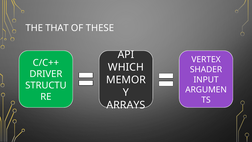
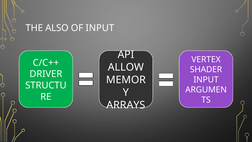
THAT: THAT -> ALSO (57, 28)
OF THESE: THESE -> INPUT (100, 28)
WHICH: WHICH -> ALLOW (126, 67)
